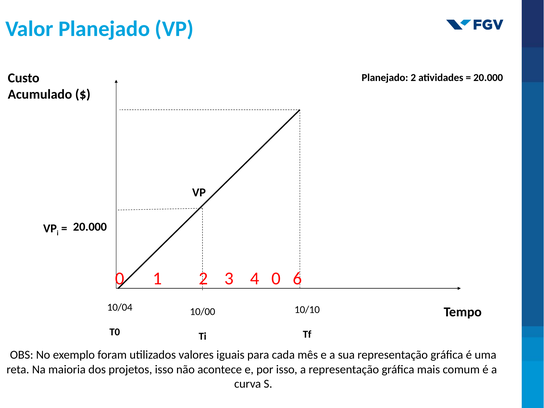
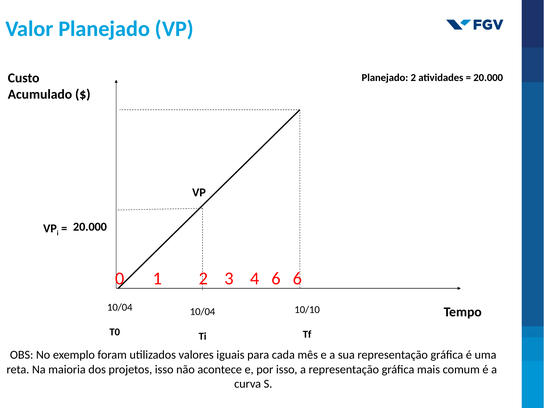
4 0: 0 -> 6 (276, 279)
10/00: 10/00 -> 10/04 (203, 312)
